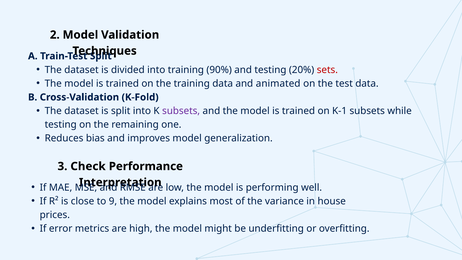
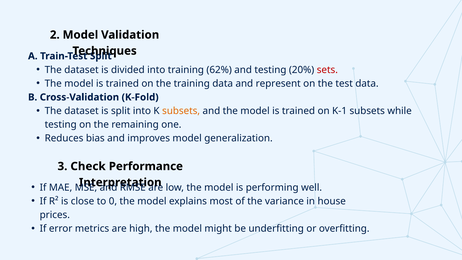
90%: 90% -> 62% (219, 70)
animated: animated -> represent (278, 83)
subsets colour: purple -> orange (181, 111)
9: 9 -> 0 (113, 201)
